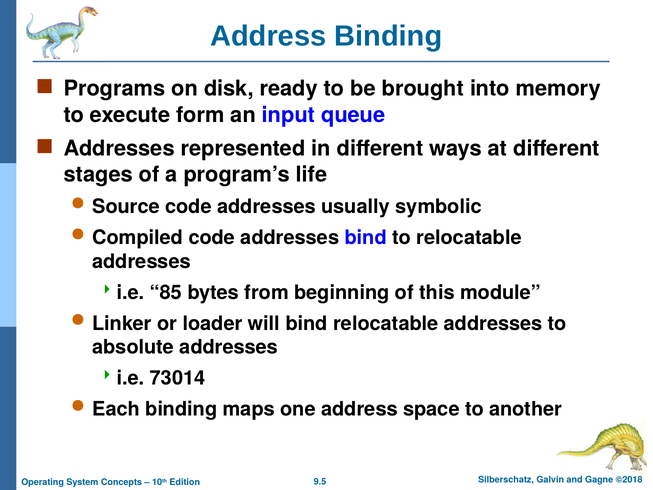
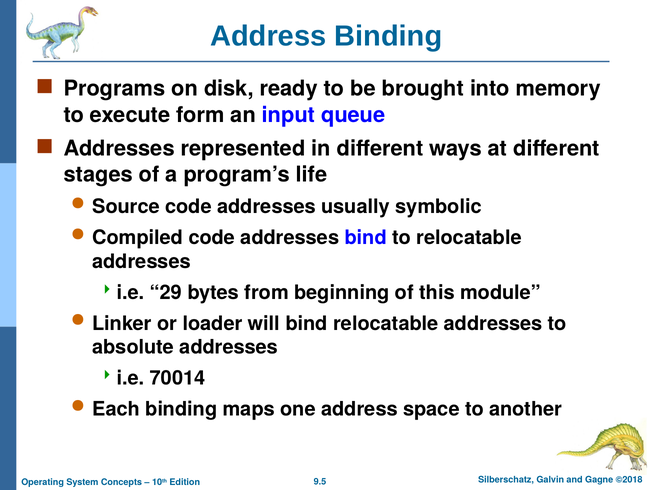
85: 85 -> 29 (166, 292)
73014: 73014 -> 70014 (178, 378)
